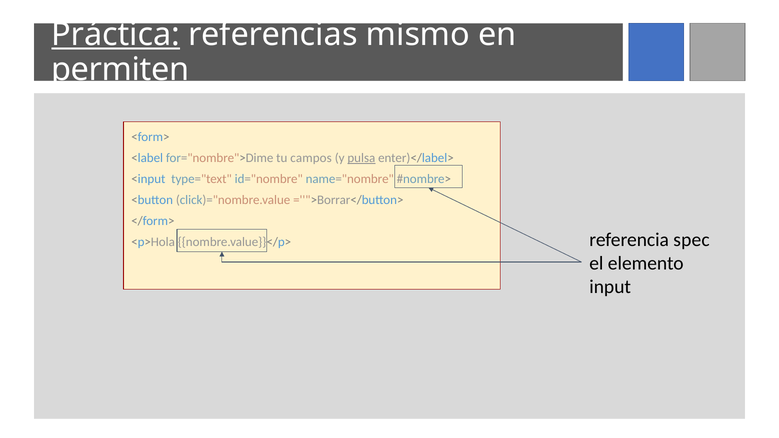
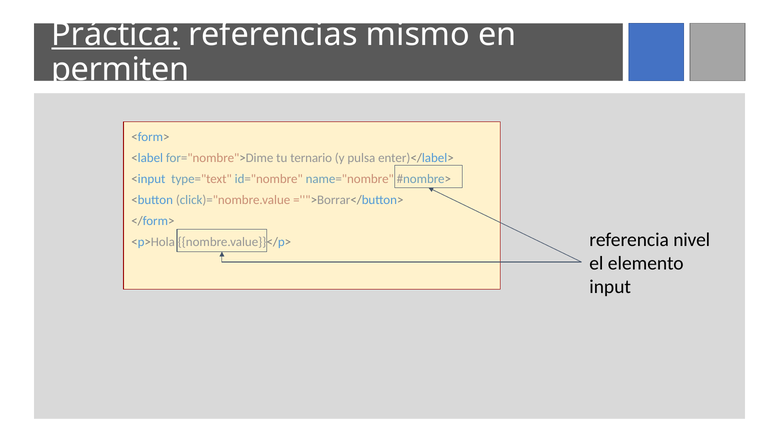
campos: campos -> ternario (311, 158)
pulsa underline: present -> none (361, 158)
spec: spec -> nivel (692, 240)
